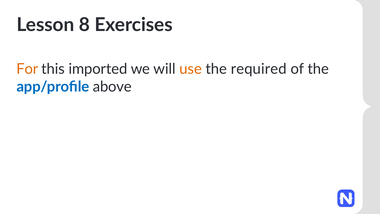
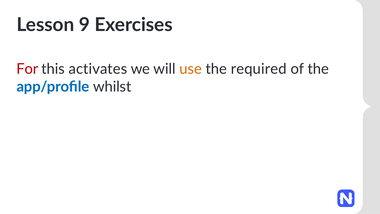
8: 8 -> 9 (84, 25)
For colour: orange -> red (27, 69)
imported: imported -> activates (98, 69)
above: above -> whilst (112, 87)
